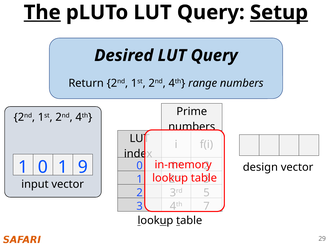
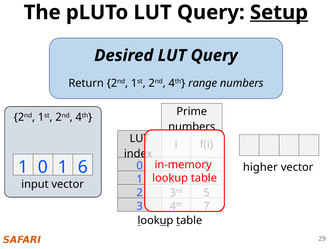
The underline: present -> none (42, 12)
9: 9 -> 6 (83, 167)
design: design -> higher (260, 167)
